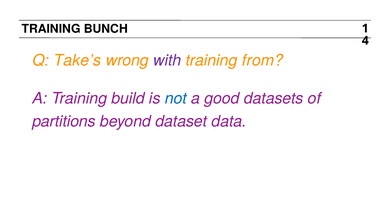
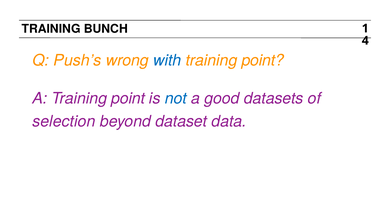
Take’s: Take’s -> Push’s (77, 60)
with colour: purple -> blue (167, 60)
from: from -> point (263, 60)
A Training build: build -> point (128, 98)
partitions: partitions -> selection (64, 121)
